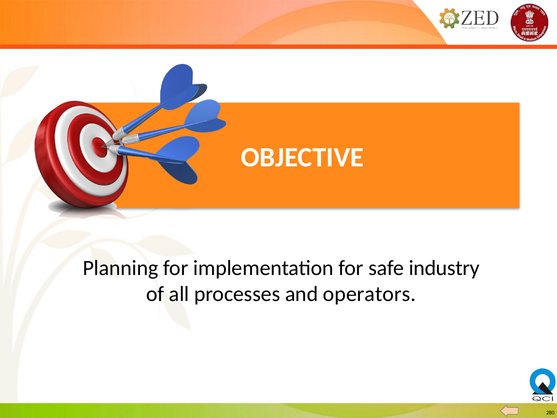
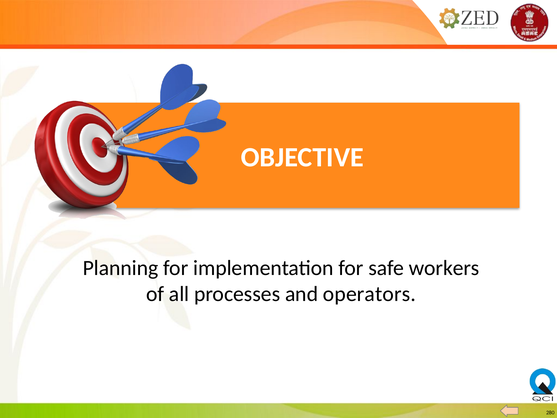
industry: industry -> workers (444, 268)
